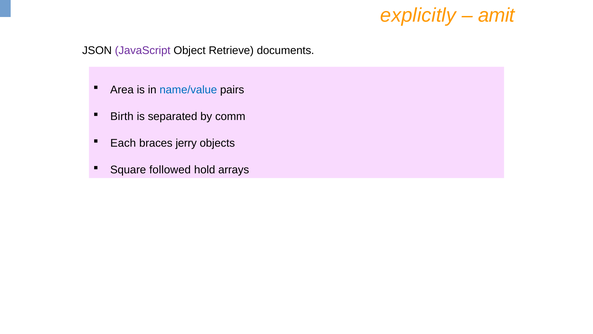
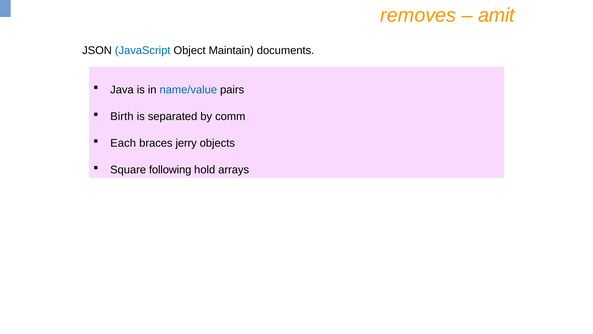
explicitly: explicitly -> removes (418, 15)
JavaScript colour: purple -> blue (143, 50)
Retrieve: Retrieve -> Maintain (231, 50)
Area: Area -> Java (122, 90)
followed: followed -> following (170, 170)
